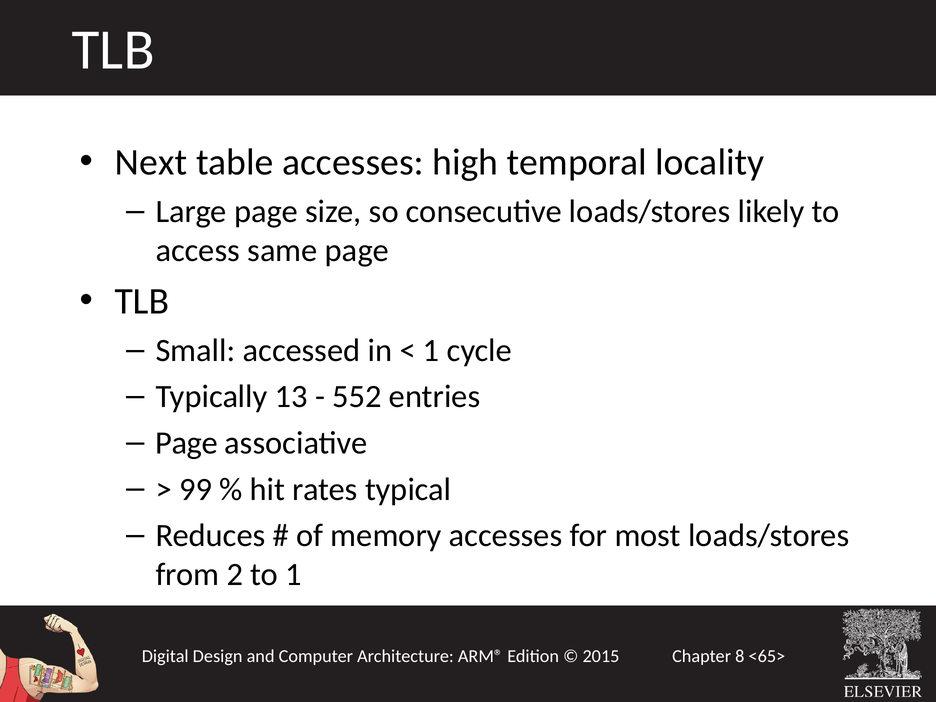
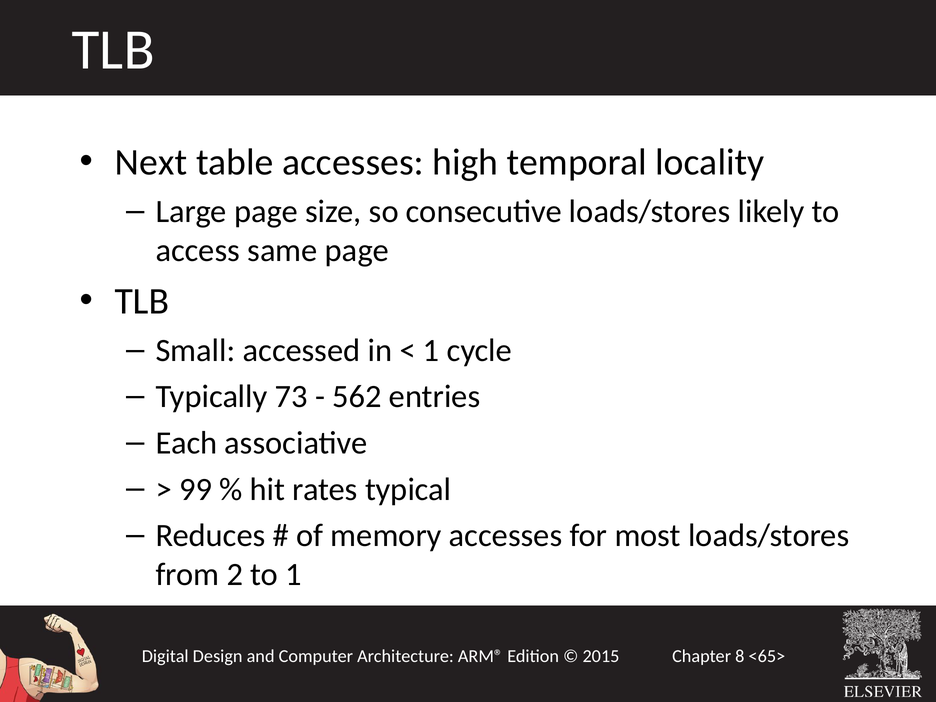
13: 13 -> 73 (291, 397)
552: 552 -> 562 (357, 397)
Page: Page -> Each (186, 443)
